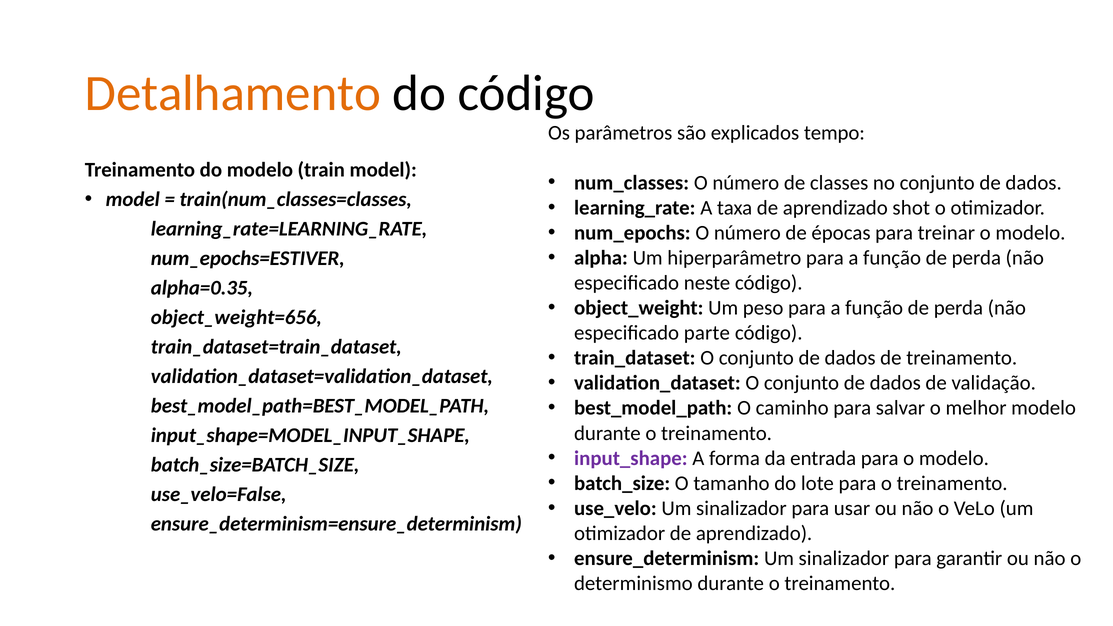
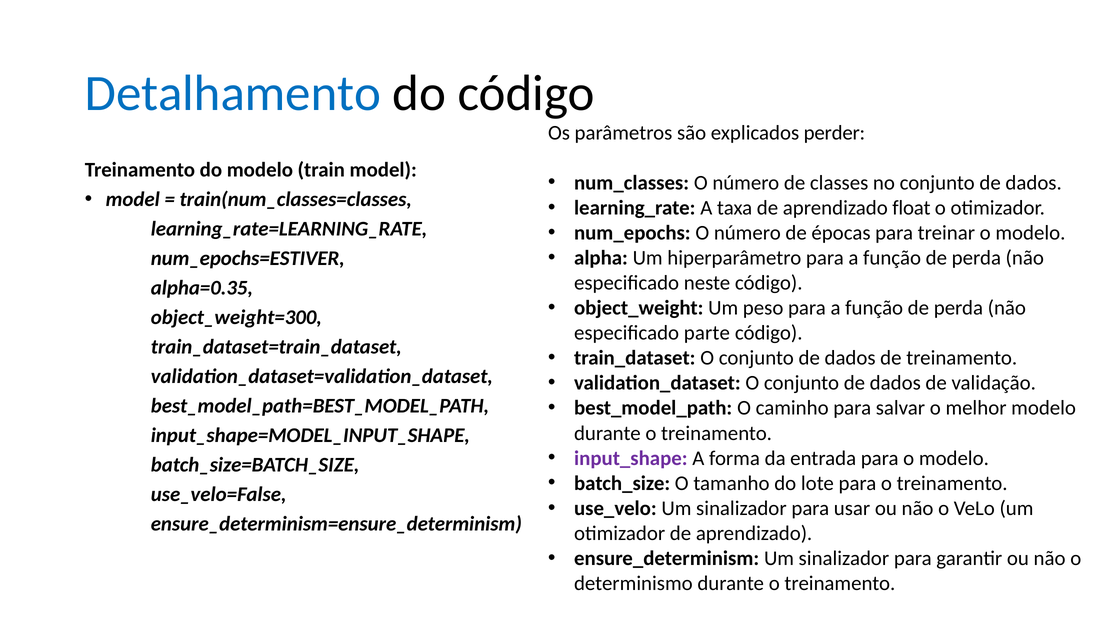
Detalhamento colour: orange -> blue (233, 94)
tempo: tempo -> perder (834, 133)
shot: shot -> float (911, 208)
object_weight=656: object_weight=656 -> object_weight=300 (236, 317)
